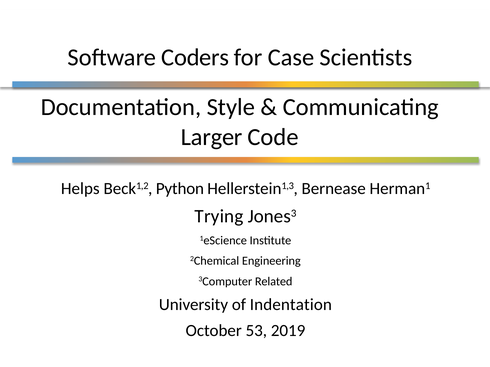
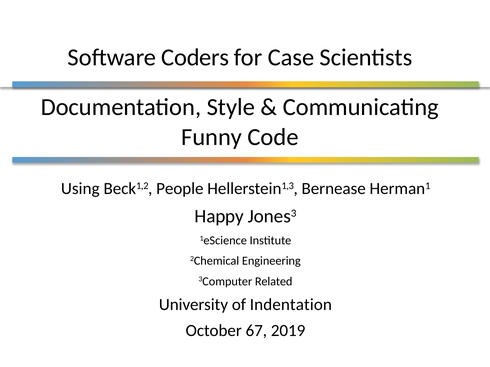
Larger: Larger -> Funny (212, 137)
Helps: Helps -> Using (80, 189)
Python: Python -> People (180, 189)
Trying: Trying -> Happy (219, 216)
53: 53 -> 67 (256, 331)
